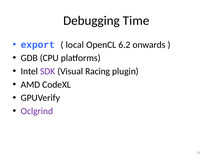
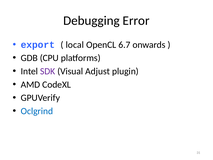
Time: Time -> Error (136, 21)
6.2: 6.2 -> 6.7 (124, 45)
Racing: Racing -> Adjust (98, 71)
Oclgrind colour: purple -> blue (37, 111)
